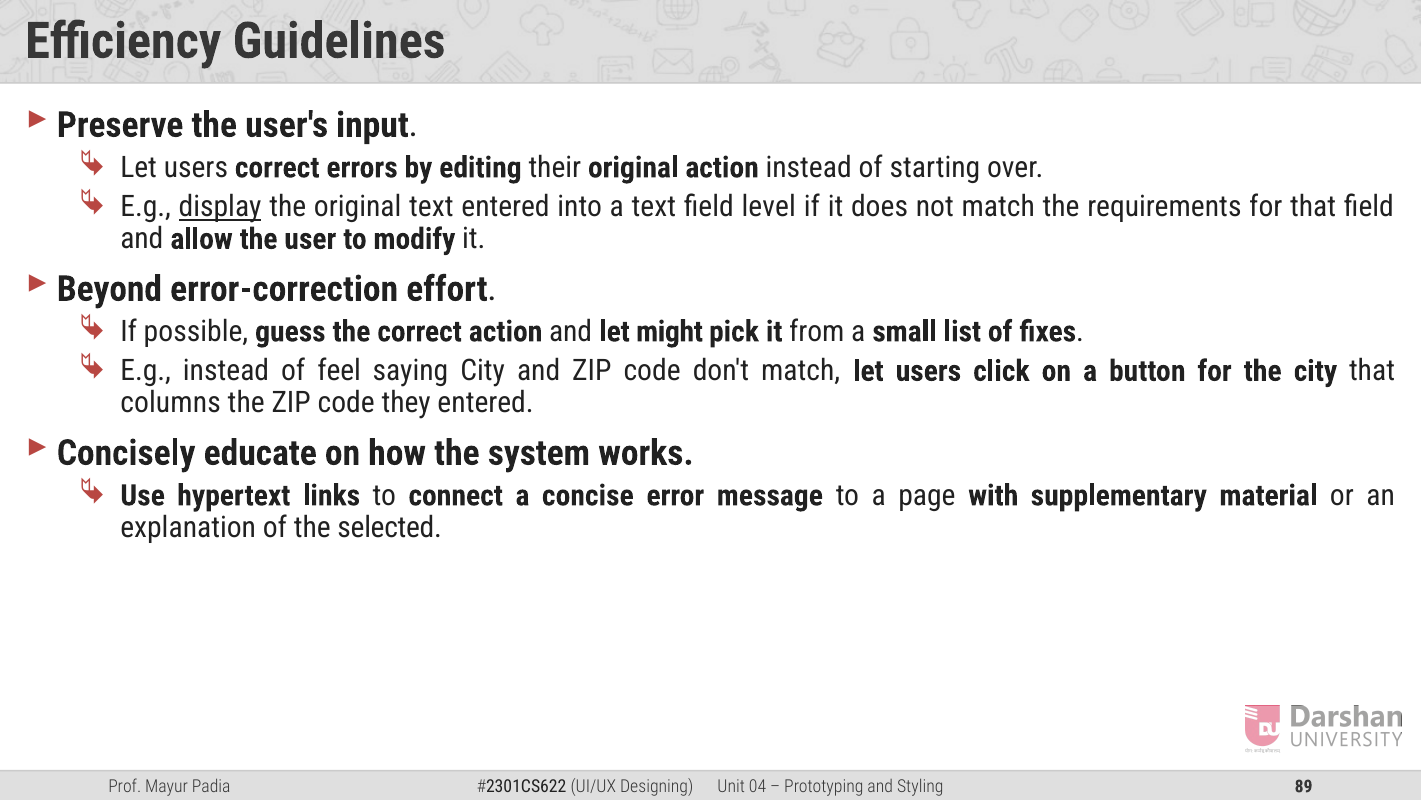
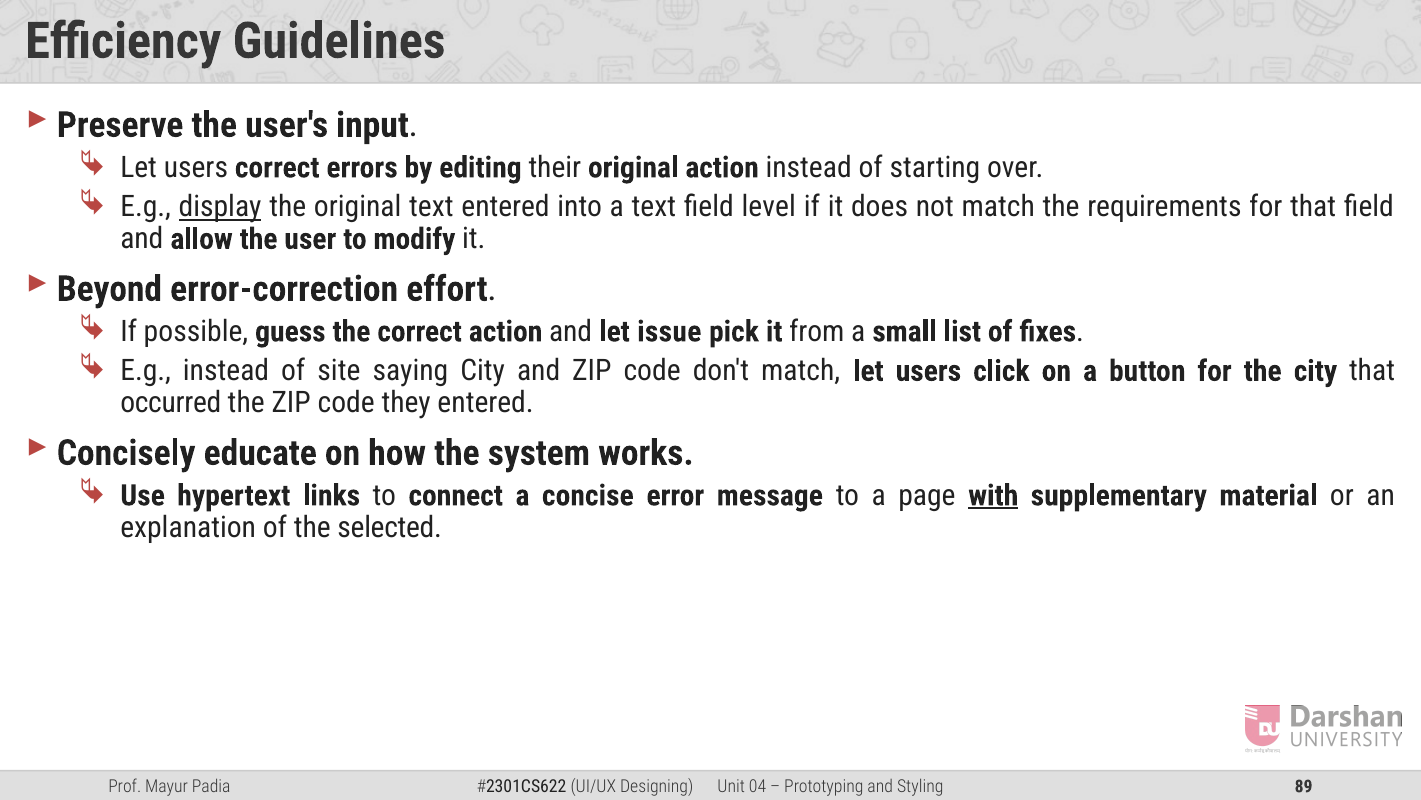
might: might -> issue (669, 331)
feel: feel -> site (339, 371)
columns: columns -> occurred (171, 403)
with underline: none -> present (993, 495)
